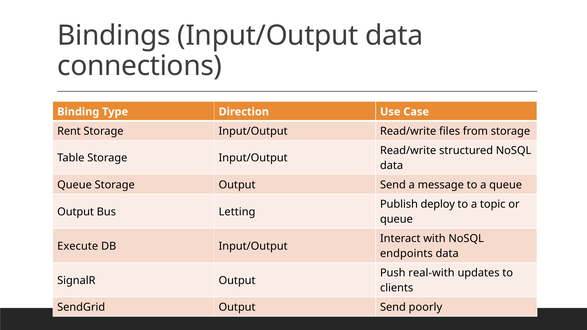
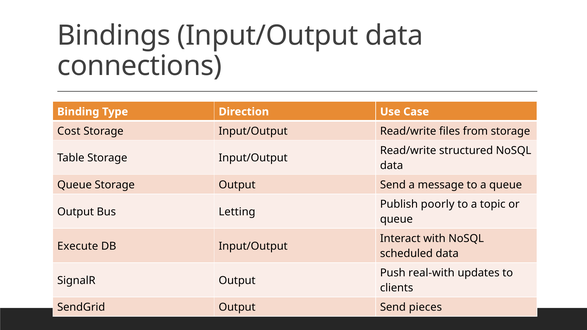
Rent: Rent -> Cost (69, 131)
deploy: deploy -> poorly (438, 204)
endpoints: endpoints -> scheduled (406, 254)
poorly: poorly -> pieces (425, 307)
